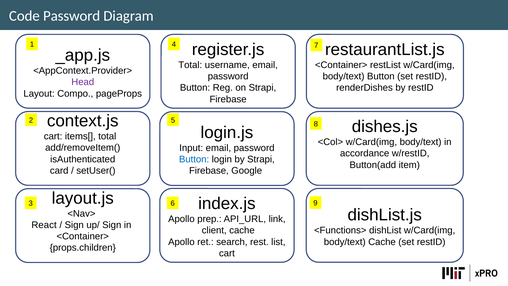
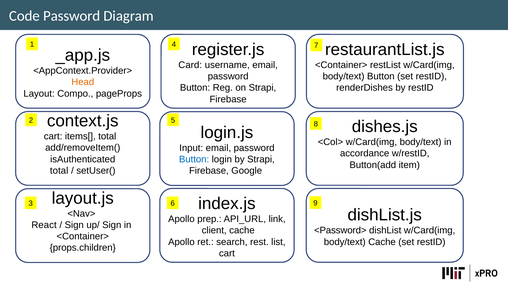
Total: Total -> Card (190, 65)
Head colour: purple -> orange (83, 82)
card: card -> total (59, 171)
<Functions>: <Functions> -> <Password> (340, 230)
